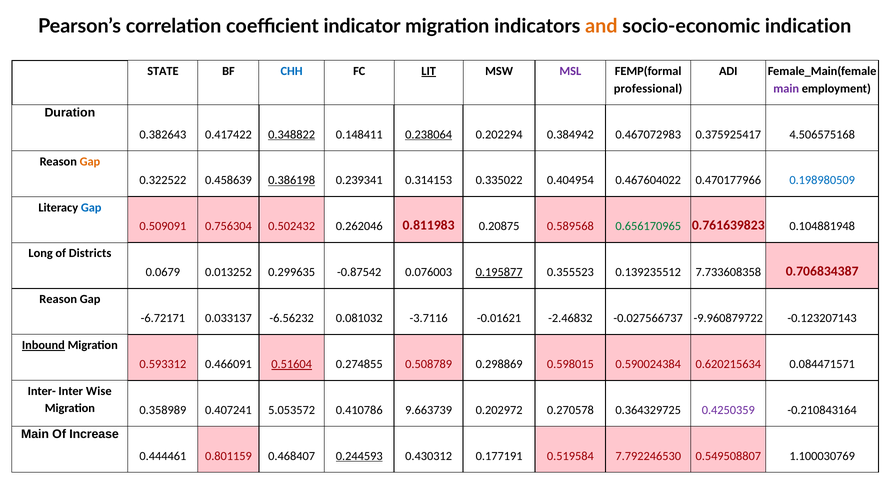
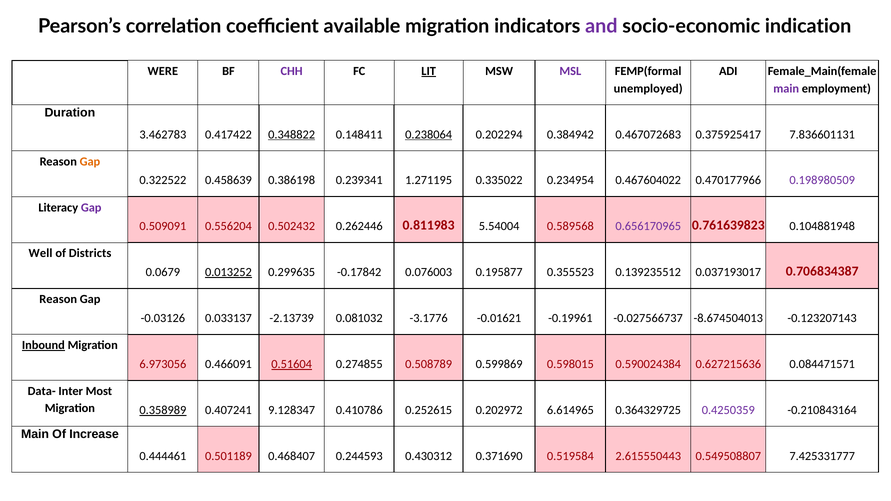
indicator: indicator -> available (362, 26)
and colour: orange -> purple (601, 26)
STATE: STATE -> WERE (163, 71)
CHH colour: blue -> purple (292, 71)
professional: professional -> unemployed (648, 89)
0.382643: 0.382643 -> 3.462783 (163, 135)
0.467072983: 0.467072983 -> 0.467072683 (648, 135)
4.506575168: 4.506575168 -> 7.836601131 (822, 135)
0.386198 underline: present -> none (292, 180)
0.314153: 0.314153 -> 1.271195 (429, 180)
0.404954: 0.404954 -> 0.234954 (570, 180)
0.198980509 colour: blue -> purple (822, 180)
Gap colour: blue -> purple (91, 208)
0.756304: 0.756304 -> 0.556204 (228, 226)
0.262046: 0.262046 -> 0.262446 (359, 226)
0.20875: 0.20875 -> 5.54004 (499, 226)
0.656170965 colour: green -> purple (648, 226)
Long: Long -> Well (41, 253)
0.013252 underline: none -> present (228, 272)
-0.87542: -0.87542 -> -0.17842 (359, 272)
0.195877 underline: present -> none (499, 272)
7.733608358: 7.733608358 -> 0.037193017 (728, 272)
-6.72171: -6.72171 -> -0.03126 (163, 318)
-6.56232: -6.56232 -> -2.13739 (292, 318)
-3.7116: -3.7116 -> -3.1776 (429, 318)
-2.46832: -2.46832 -> -0.19961 (570, 318)
-9.960879722: -9.960879722 -> -8.674504013 (728, 318)
0.593312: 0.593312 -> 6.973056 (163, 364)
0.298869: 0.298869 -> 0.599869 (499, 364)
0.620215634: 0.620215634 -> 0.627215636 (728, 364)
Inter-: Inter- -> Data- (42, 391)
Wise: Wise -> Most (99, 391)
0.358989 underline: none -> present (163, 410)
5.053572: 5.053572 -> 9.128347 (292, 410)
9.663739: 9.663739 -> 0.252615 (429, 410)
0.270578: 0.270578 -> 6.614965 (570, 410)
0.801159: 0.801159 -> 0.501189 (228, 456)
0.244593 underline: present -> none (359, 456)
0.177191: 0.177191 -> 0.371690 (499, 456)
7.792246530: 7.792246530 -> 2.615550443 (648, 456)
1.100030769: 1.100030769 -> 7.425331777 (822, 456)
